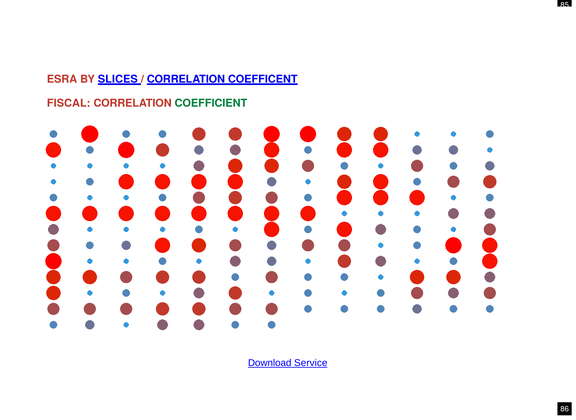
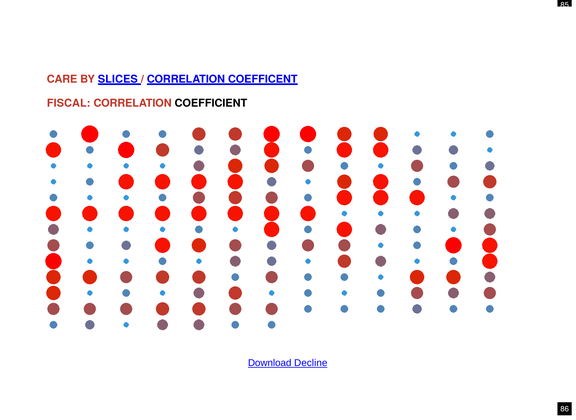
ESRA: ESRA -> CARE (62, 79)
COEFFICIENT colour: green -> black (211, 103)
Service: Service -> Decline (311, 363)
